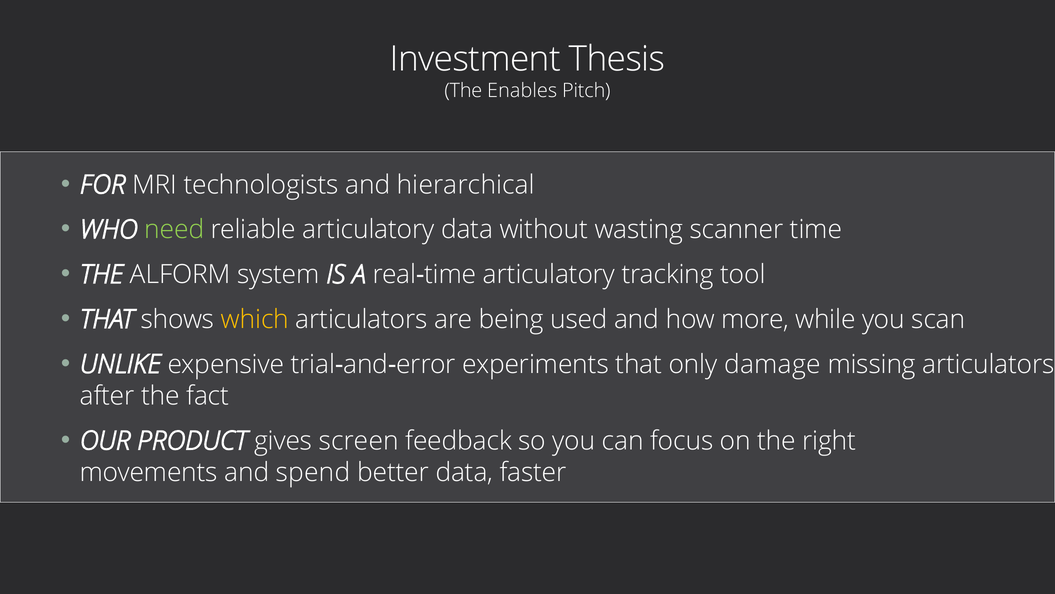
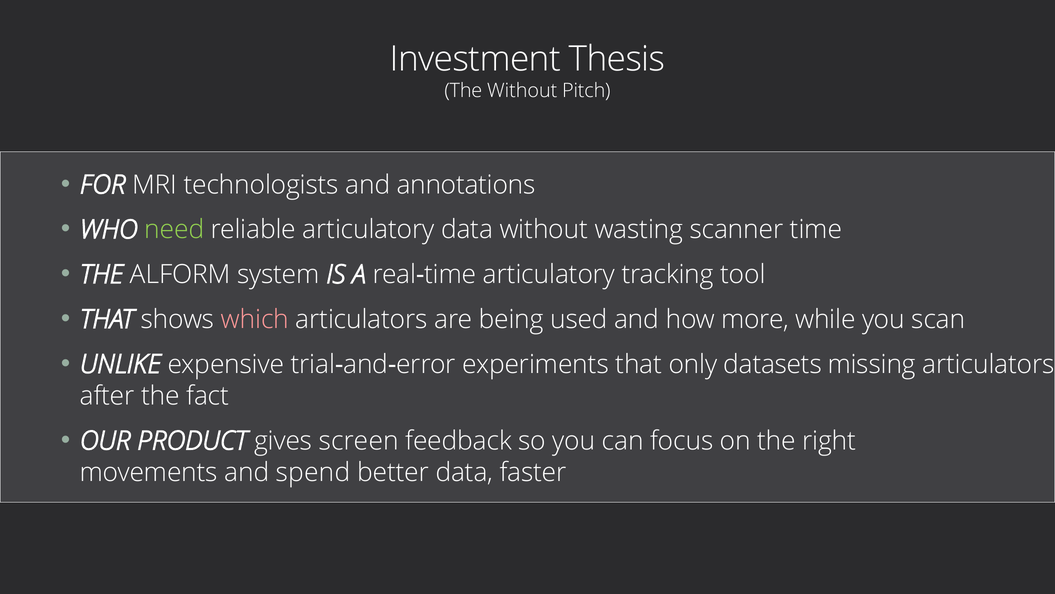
The Enables: Enables -> Without (522, 91)
hierarchical: hierarchical -> annotations (466, 185)
which colour: yellow -> pink (255, 319)
damage: damage -> datasets (773, 364)
